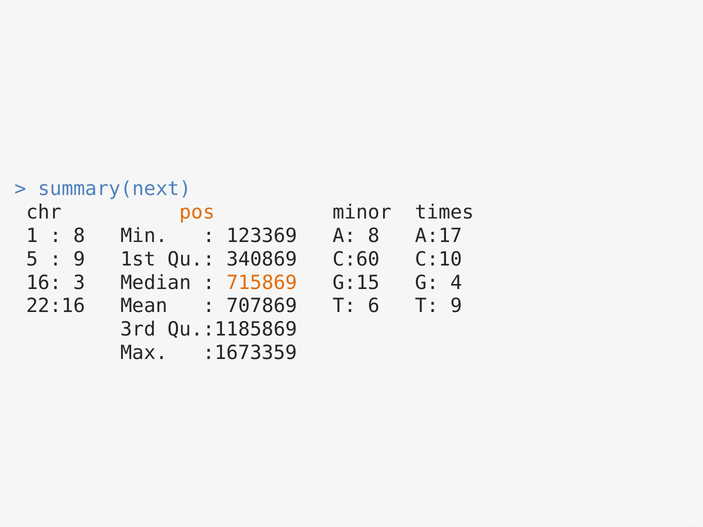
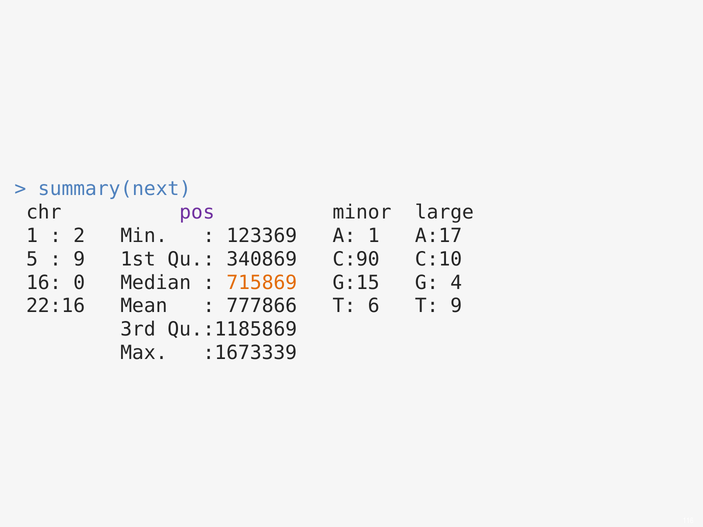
pos colour: orange -> purple (197, 212)
times: times -> large (444, 212)
8: 8 -> 2 (79, 236)
A 8: 8 -> 1 (374, 236)
C:60: C:60 -> C:90 (356, 259)
3: 3 -> 0 (79, 283)
707869: 707869 -> 777866 (262, 306)
:1673359: :1673359 -> :1673339 (250, 353)
